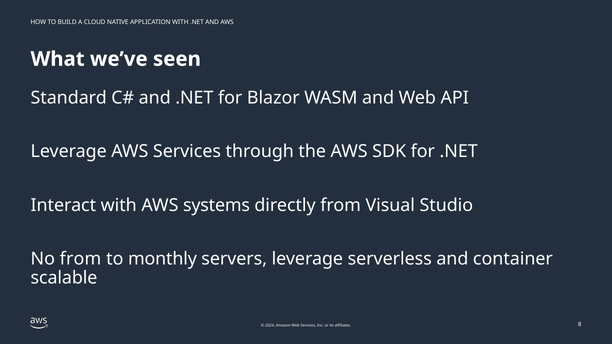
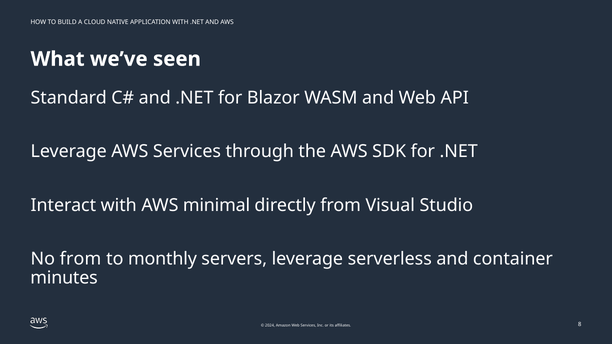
systems: systems -> minimal (217, 205)
scalable: scalable -> minutes (64, 278)
